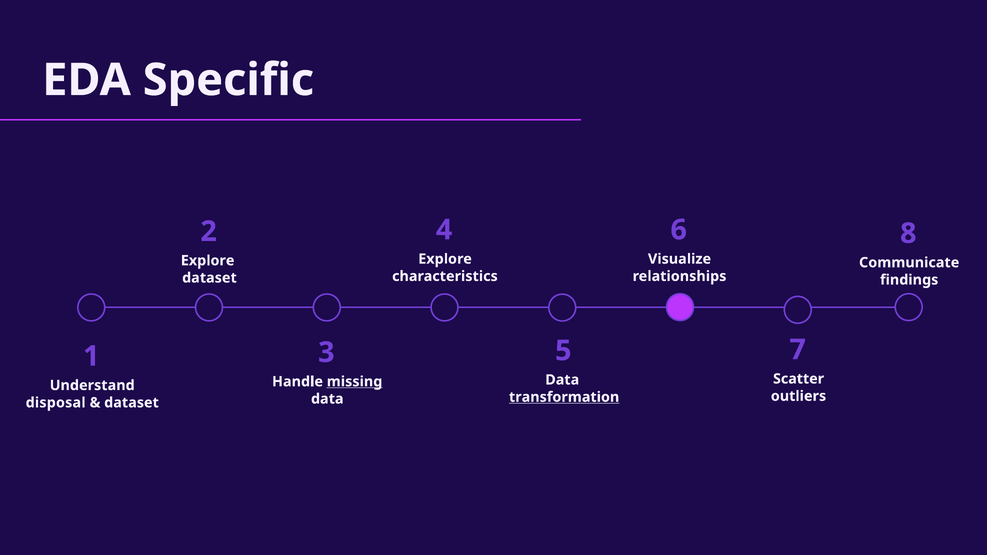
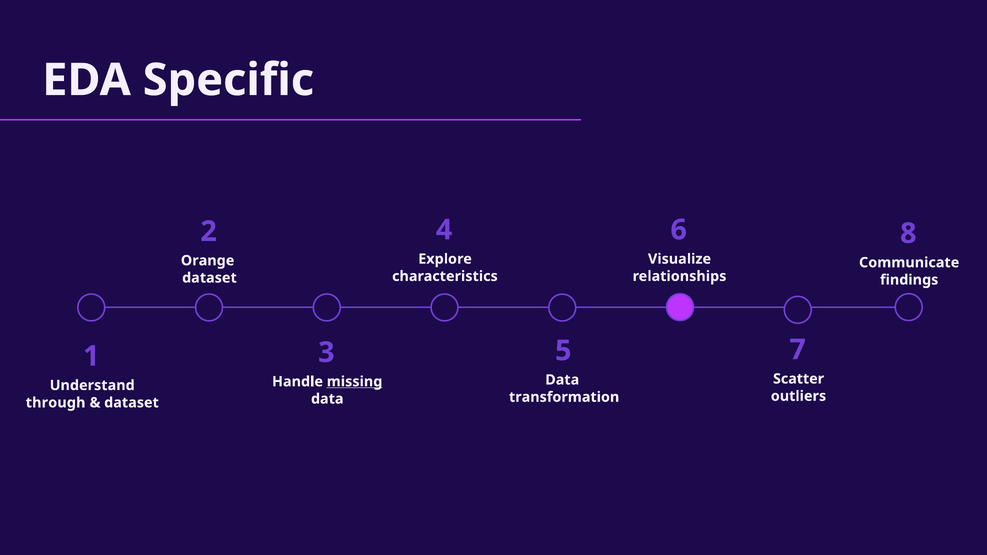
Explore: Explore -> Orange (208, 261)
transformation underline: present -> none (564, 397)
disposal: disposal -> through (56, 403)
